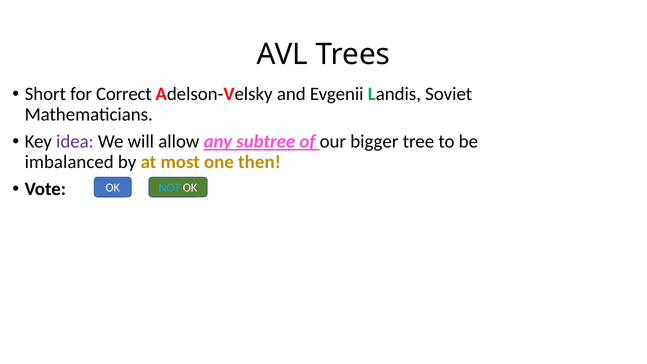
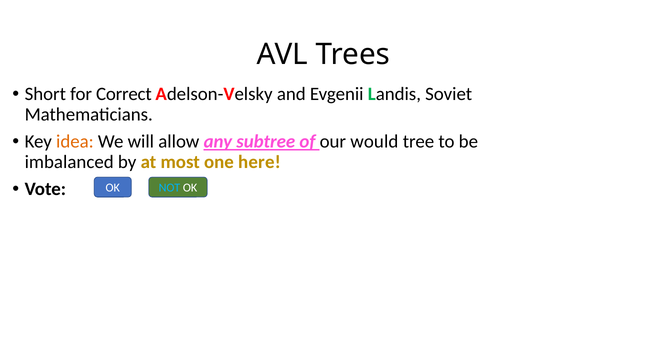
idea colour: purple -> orange (75, 142)
bigger: bigger -> would (374, 142)
then: then -> here (259, 162)
